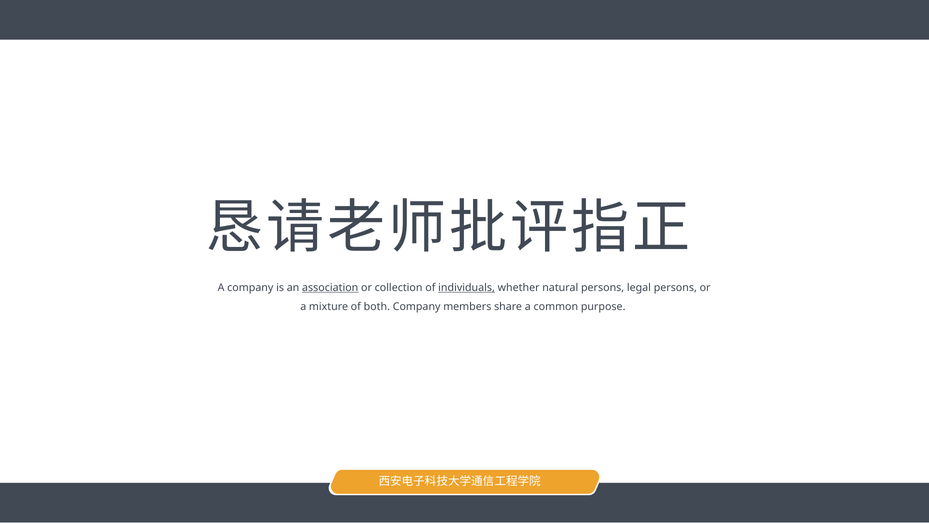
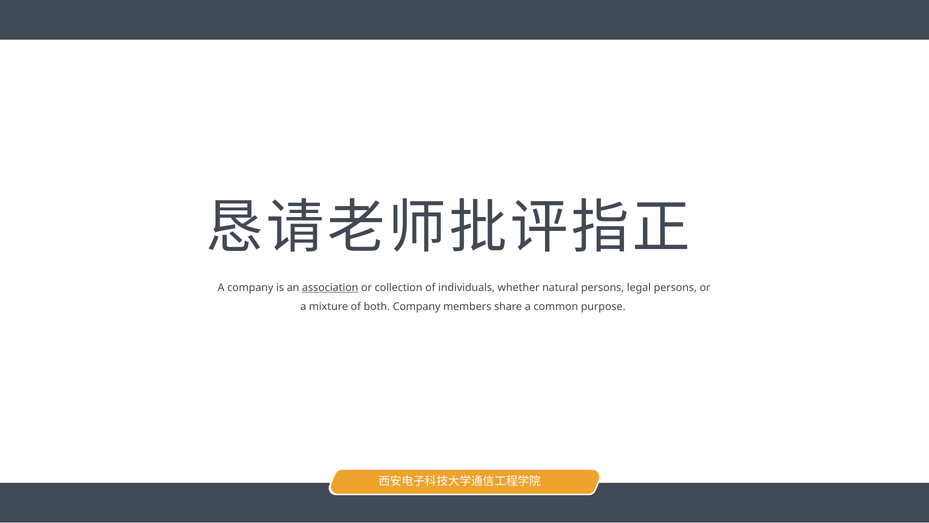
individuals underline: present -> none (467, 287)
